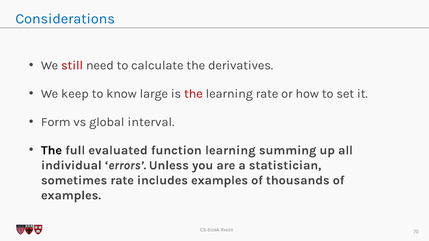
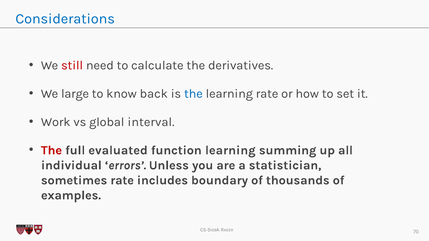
keep: keep -> large (75, 94)
large: large -> back (154, 94)
the colour: red -> blue (193, 94)
Form: Form -> Work (56, 122)
The colour: black -> red (52, 150)
includes examples: examples -> boundary (220, 180)
